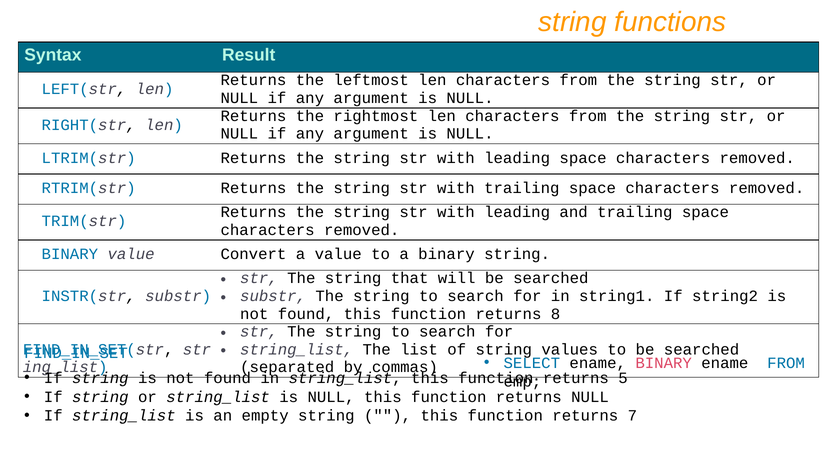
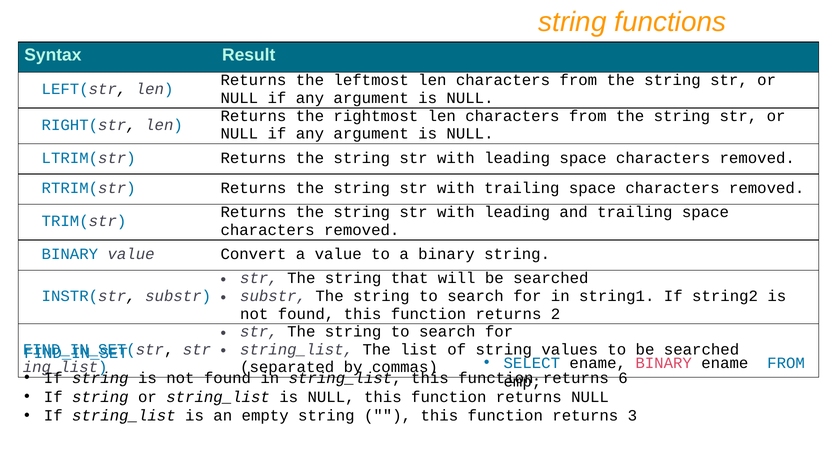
8: 8 -> 2 (556, 314)
5: 5 -> 6 (623, 378)
7: 7 -> 3 (632, 416)
